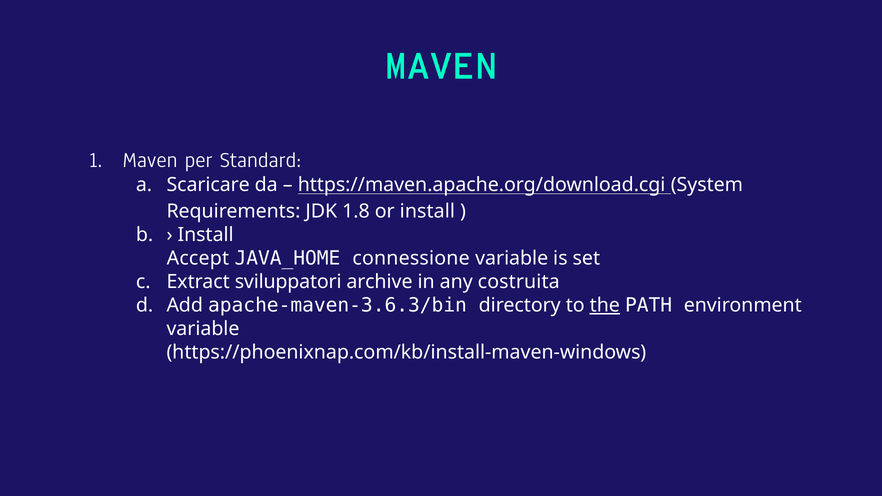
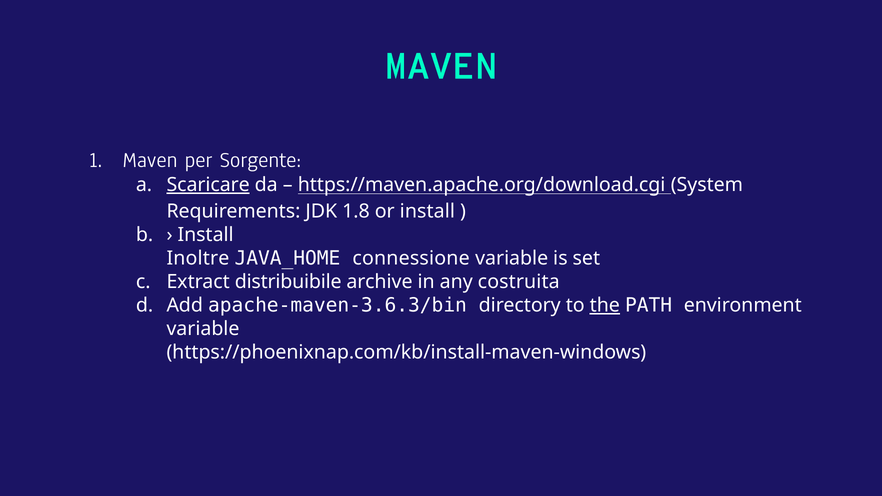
Standard: Standard -> Sorgente (260, 160)
Scaricare underline: none -> present (208, 185)
Accept: Accept -> Inoltre (198, 258)
sviluppatori: sviluppatori -> distribuibile (288, 282)
